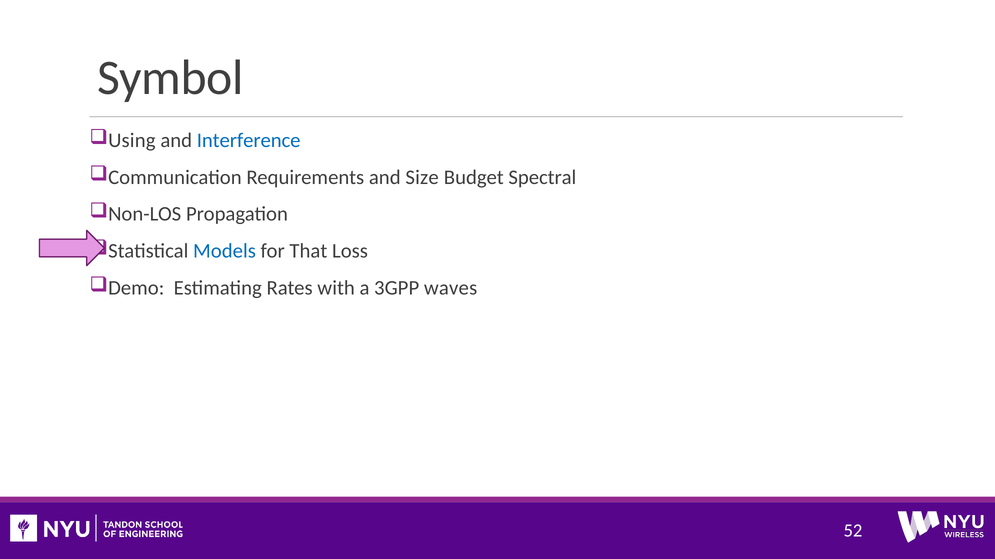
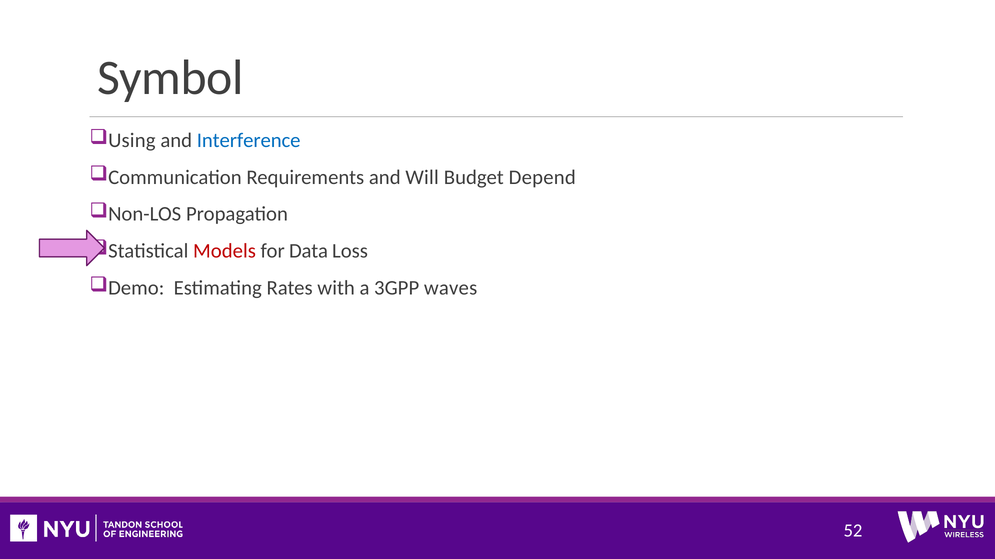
Size: Size -> Will (422, 177)
Spectral: Spectral -> Depend (542, 177)
Models colour: blue -> red (224, 251)
That: That -> Data (308, 251)
